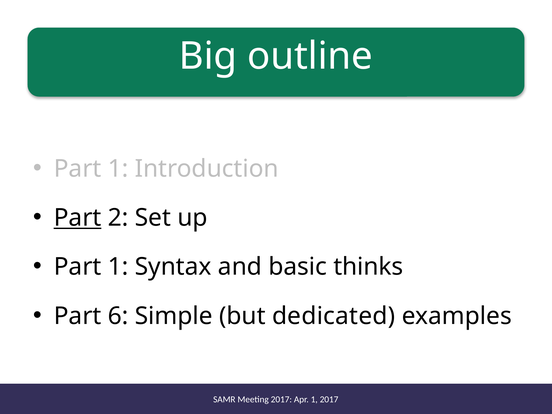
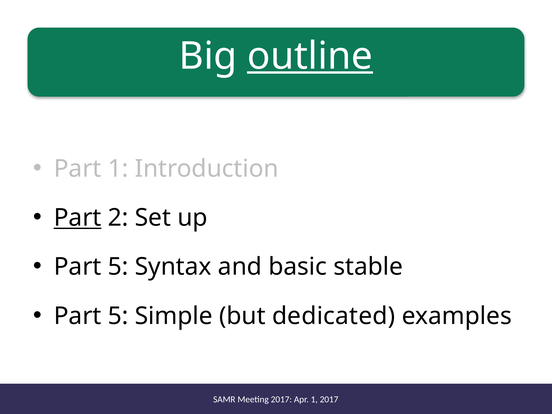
outline underline: none -> present (310, 56)
1: 1 -> 5 (118, 267)
thinks: thinks -> stable (368, 267)
6: 6 -> 5 (118, 316)
